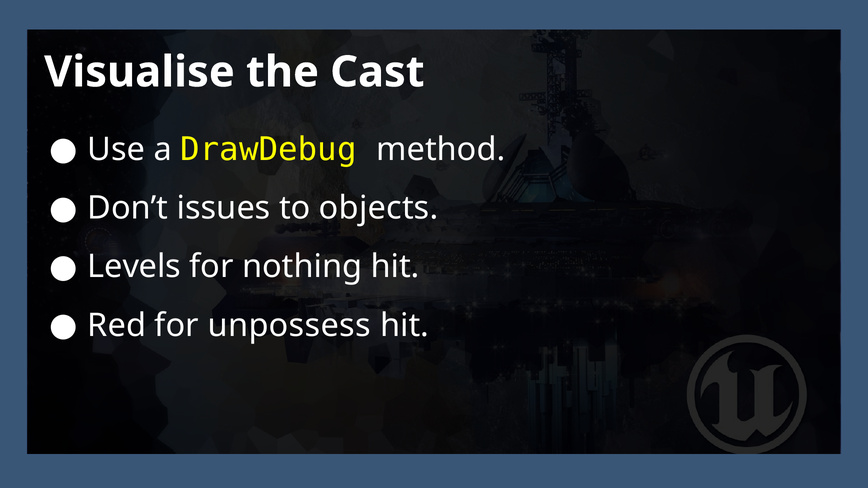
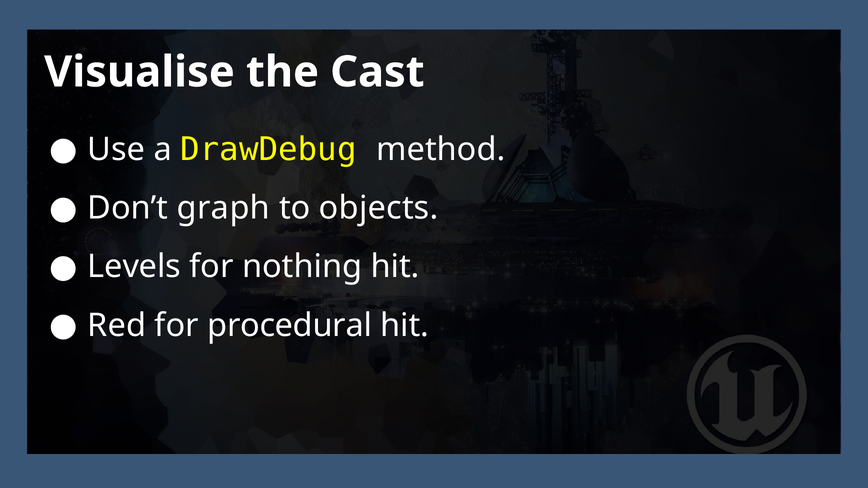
issues: issues -> graph (223, 208)
unpossess: unpossess -> procedural (290, 325)
